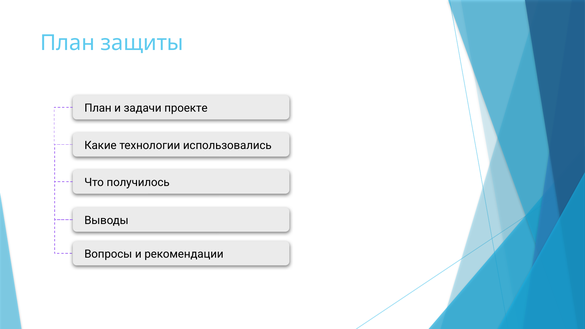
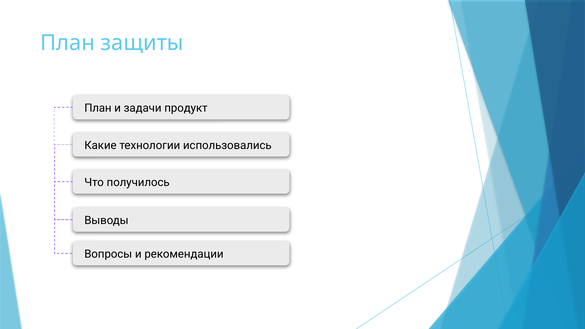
проекте: проекте -> продукт (186, 108)
